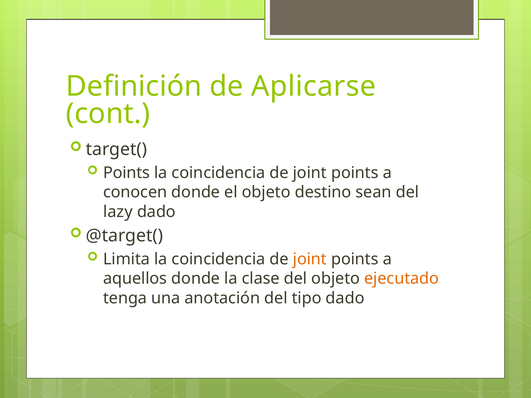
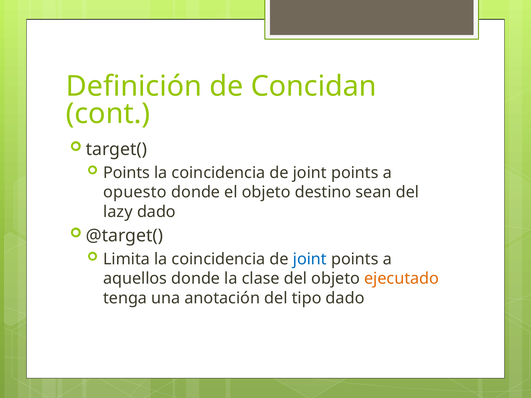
Aplicarse: Aplicarse -> Concidan (314, 86)
conocen: conocen -> opuesto (135, 192)
joint colour: orange -> blue (310, 259)
